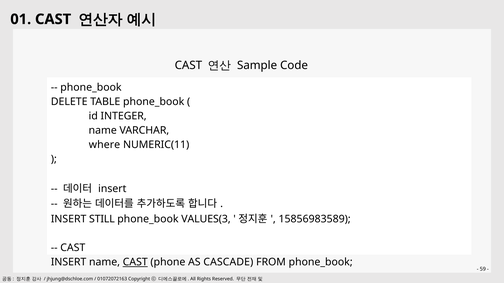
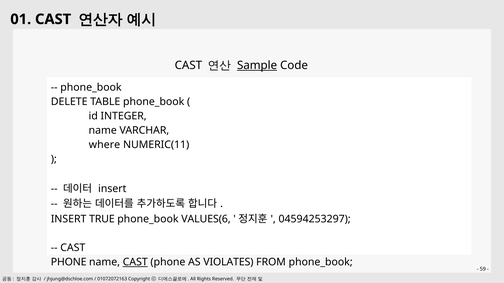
Sample underline: none -> present (257, 65)
STILL: STILL -> TRUE (102, 219)
VALUES(3: VALUES(3 -> VALUES(6 (206, 219)
15856983589: 15856983589 -> 04594253297 (315, 219)
INSERT: INSERT -> PHONE (69, 263)
CASCADE: CASCADE -> VIOLATES (228, 263)
